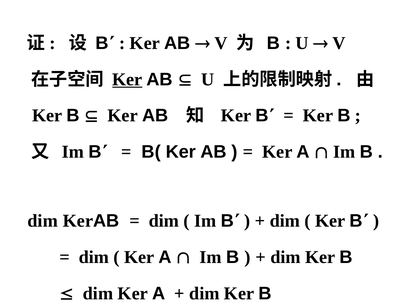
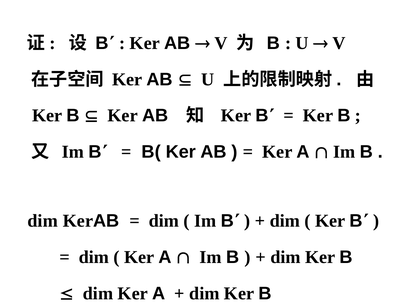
Ker underline: present -> none (127, 79)
